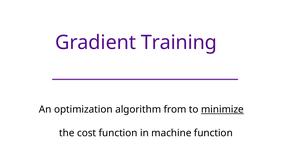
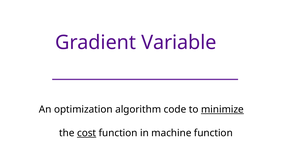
Training: Training -> Variable (179, 42)
from: from -> code (175, 109)
cost underline: none -> present (87, 133)
